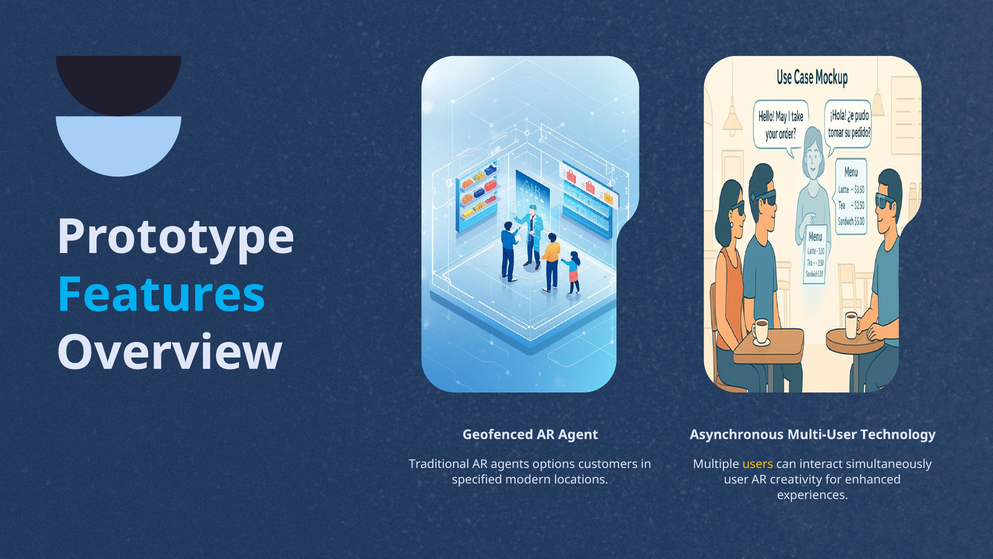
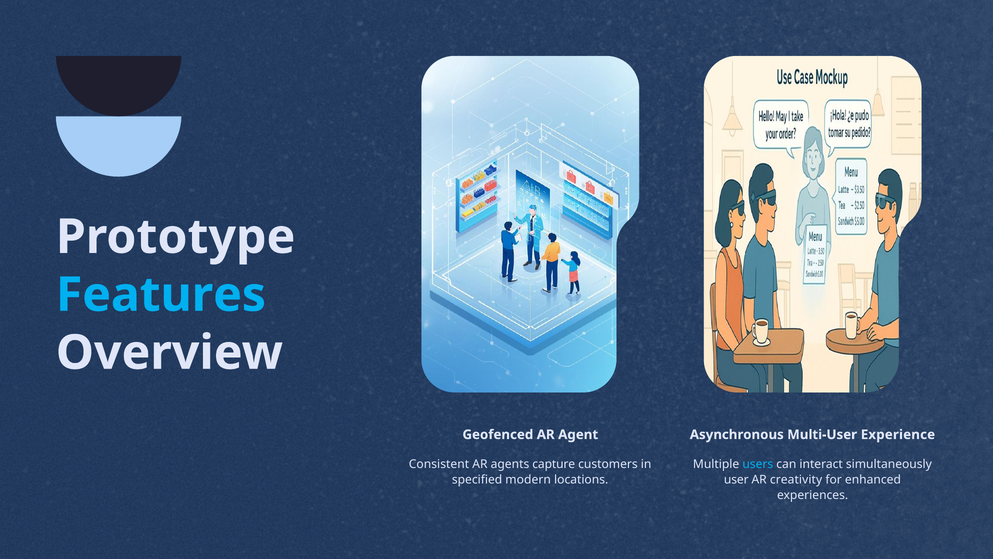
Technology: Technology -> Experience (898, 434)
Traditional: Traditional -> Consistent (439, 464)
options: options -> capture (554, 464)
users colour: yellow -> light blue (758, 464)
